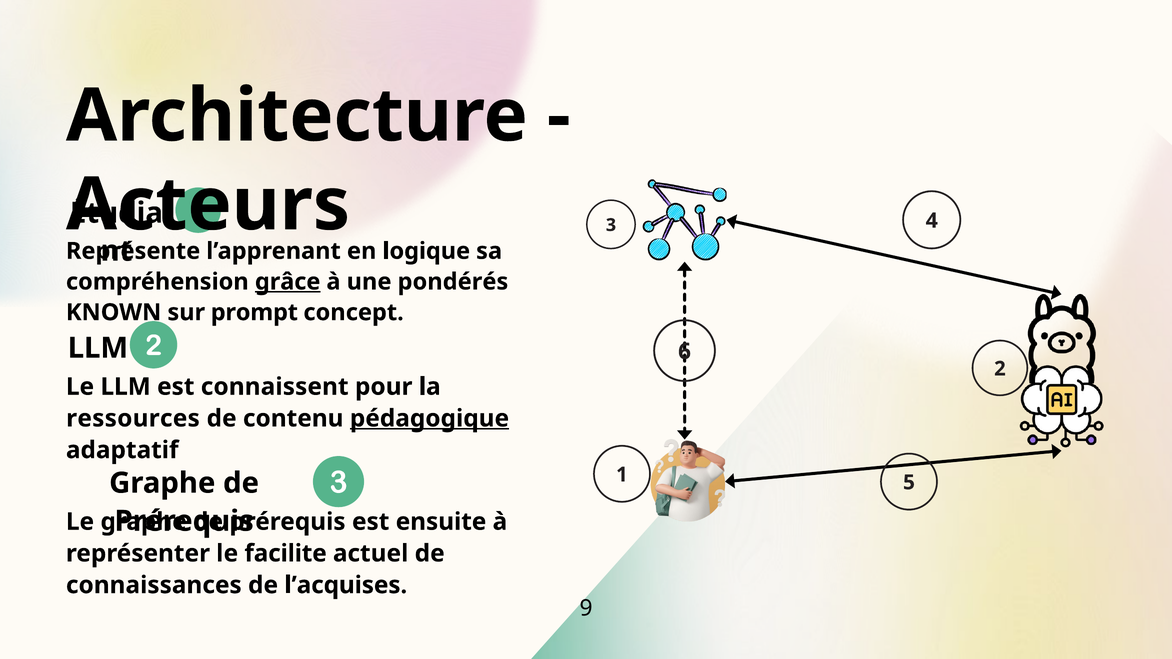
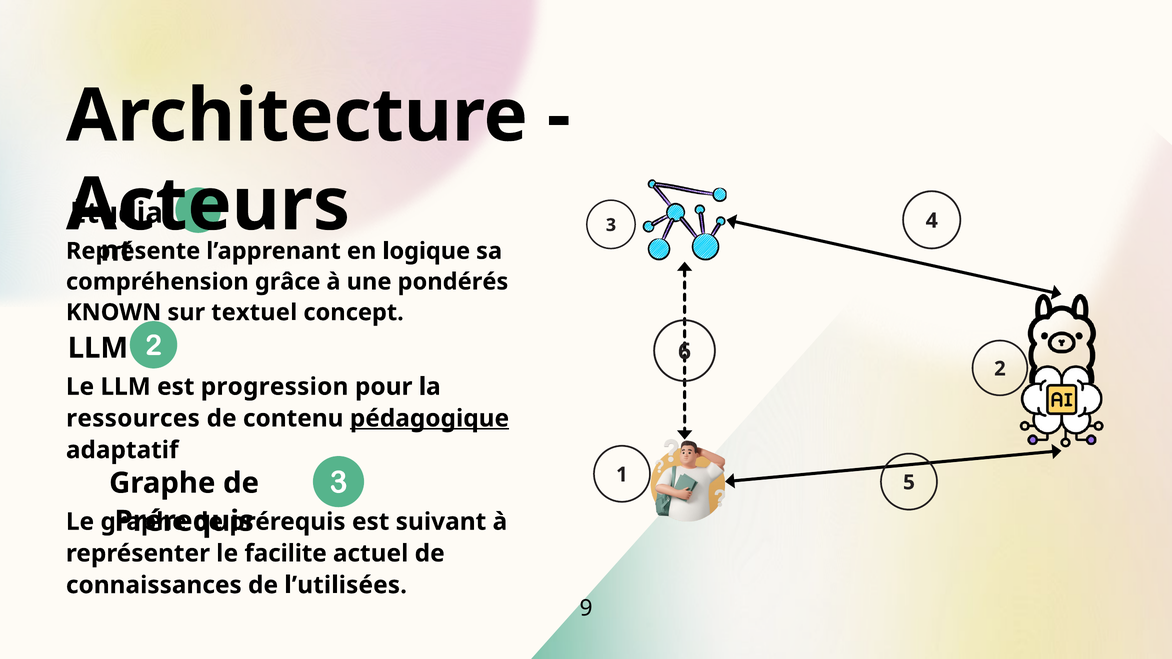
grâce underline: present -> none (288, 282)
prompt: prompt -> textuel (254, 313)
connaissent: connaissent -> progression (275, 387)
ensuite: ensuite -> suivant (441, 522)
l’acquises: l’acquises -> l’utilisées (346, 585)
